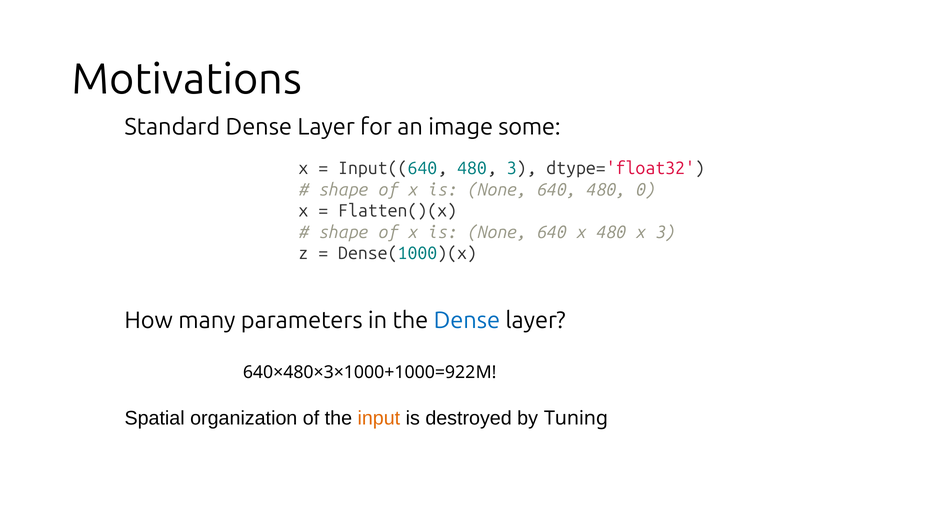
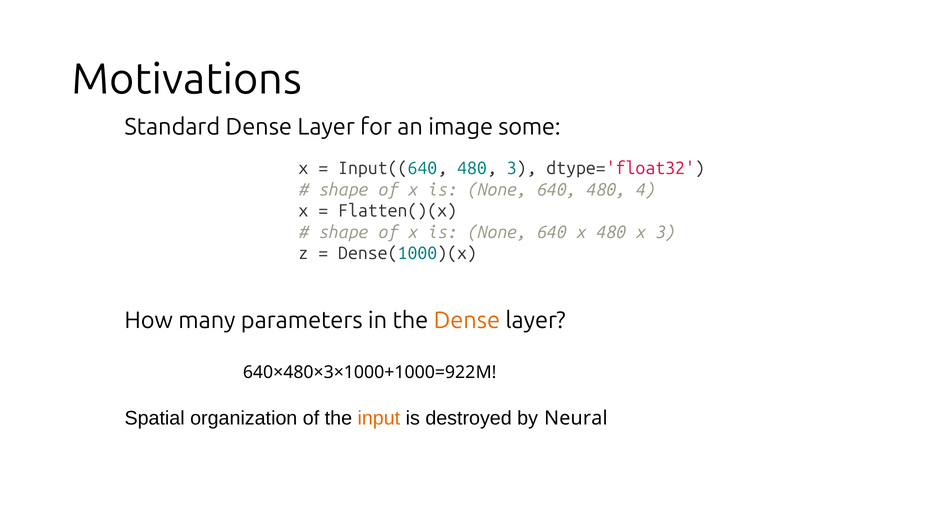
0: 0 -> 4 (645, 190)
Dense colour: blue -> orange (467, 321)
Tuning: Tuning -> Neural (576, 418)
